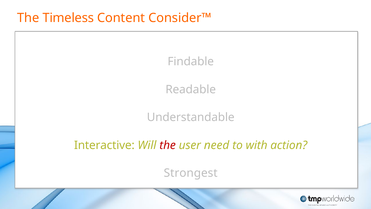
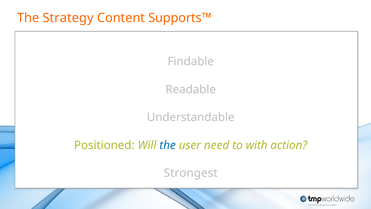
Timeless: Timeless -> Strategy (68, 18)
Consider™: Consider™ -> Supports™ (180, 18)
Interactive: Interactive -> Positioned (104, 145)
the colour: red -> blue (168, 145)
